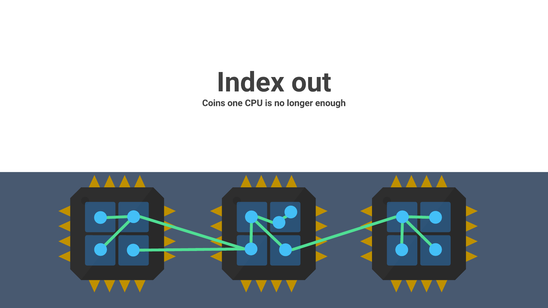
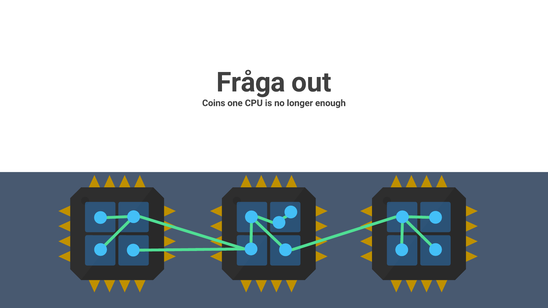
Index: Index -> Fråga (251, 83)
